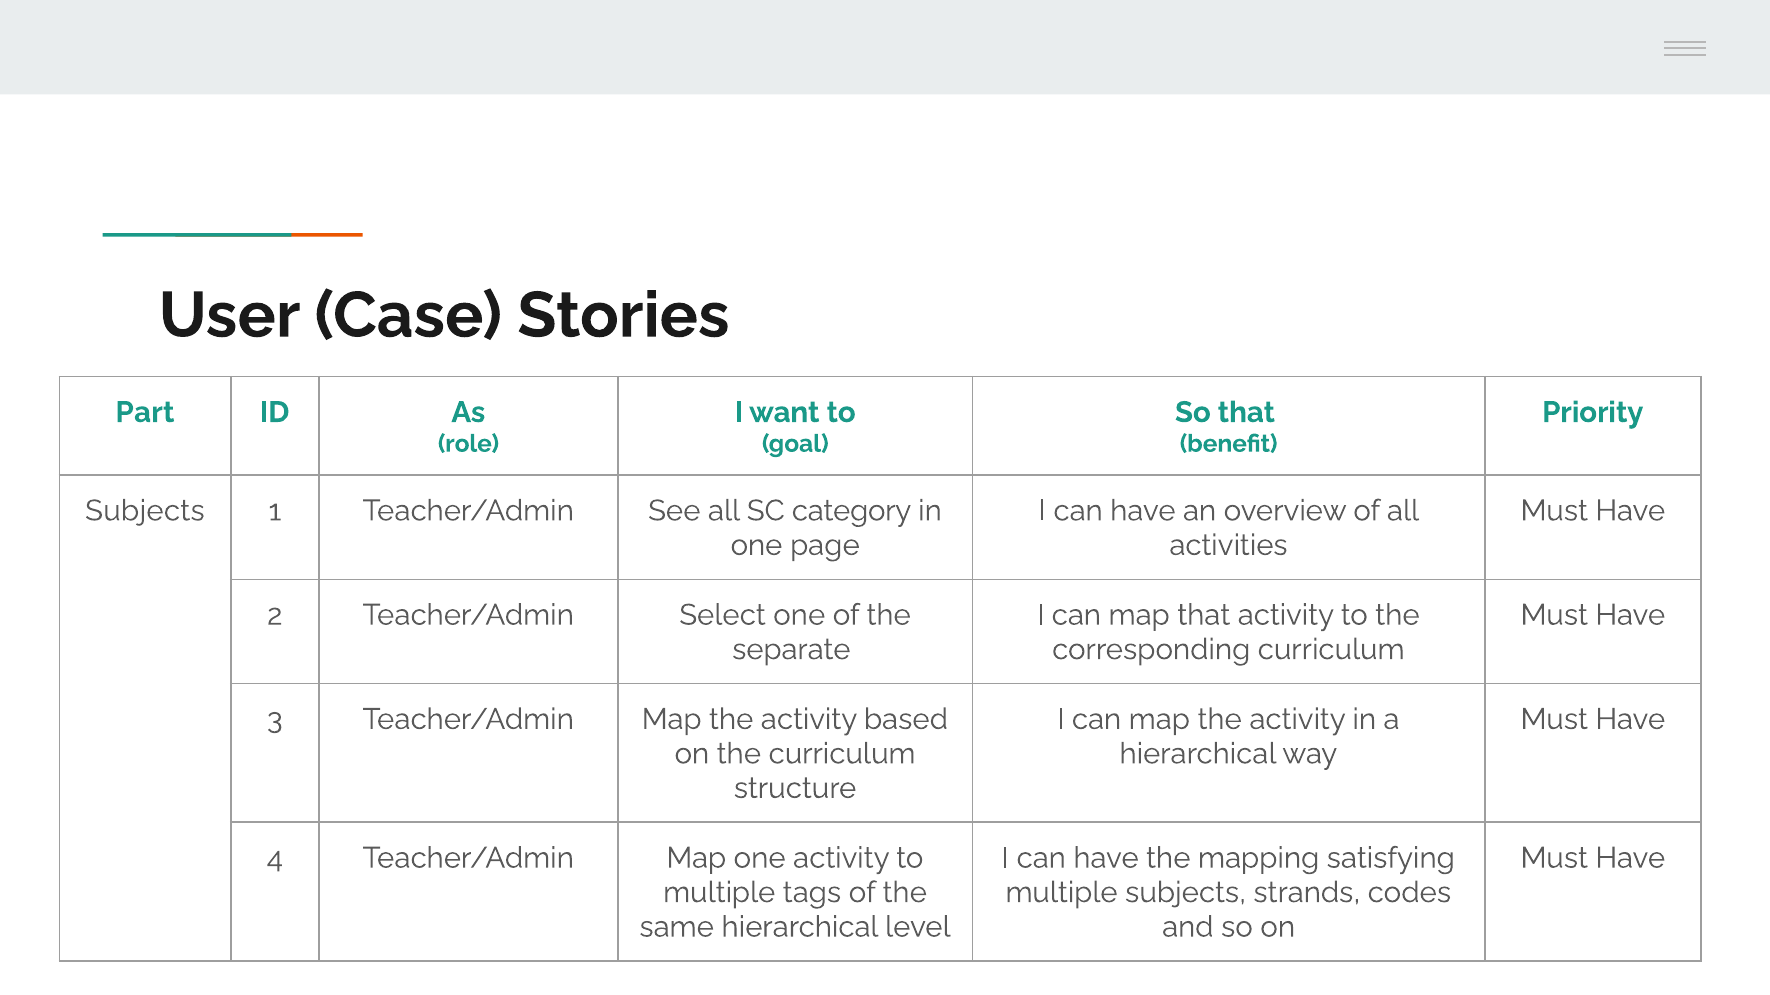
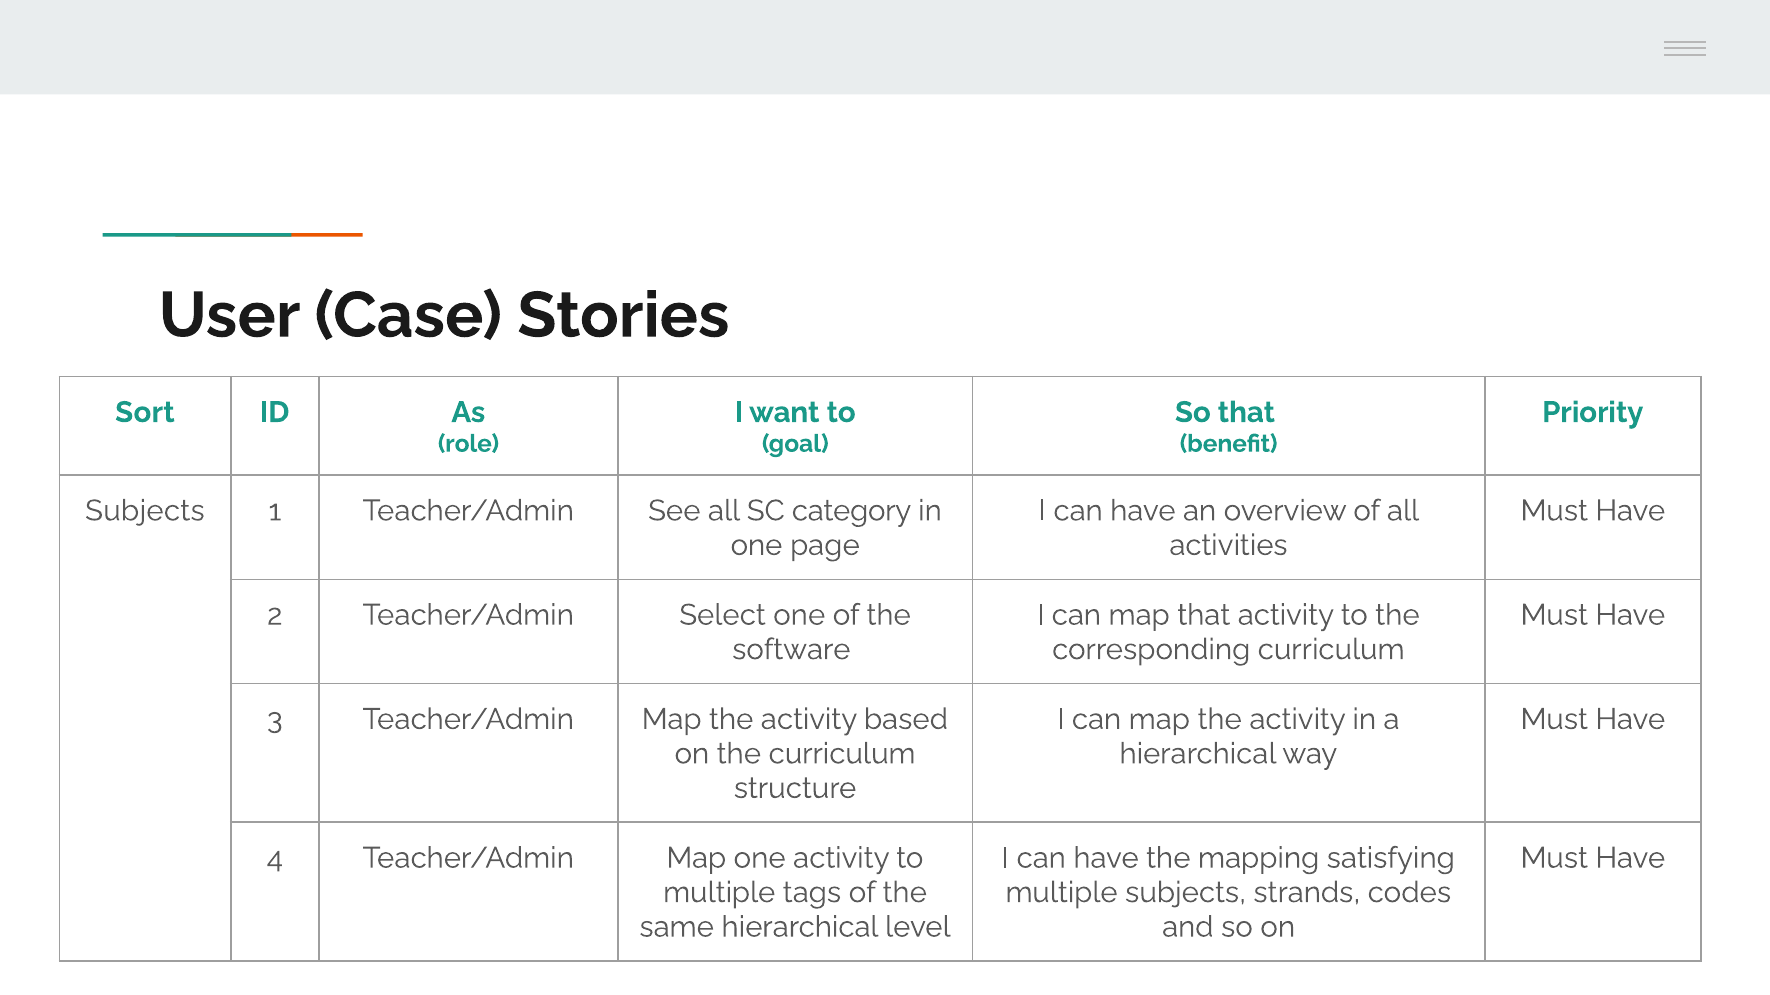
Part: Part -> Sort (145, 413)
separate: separate -> software (791, 650)
